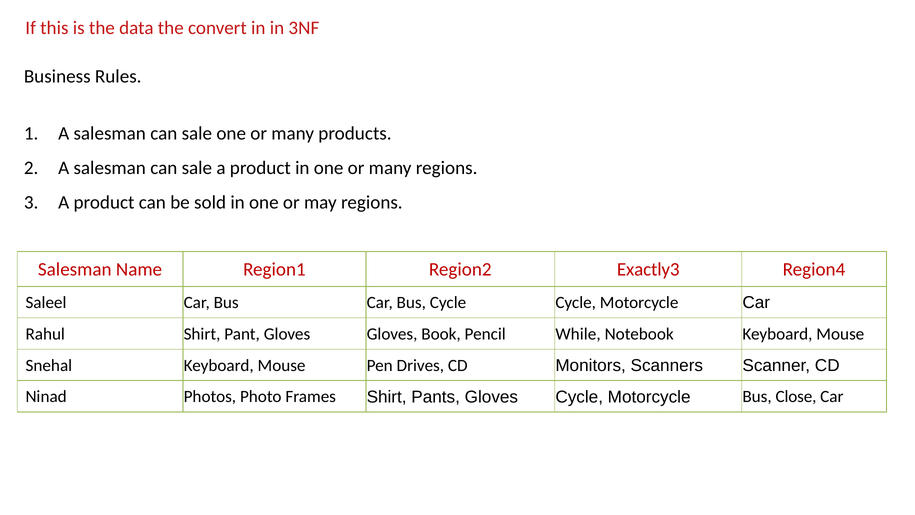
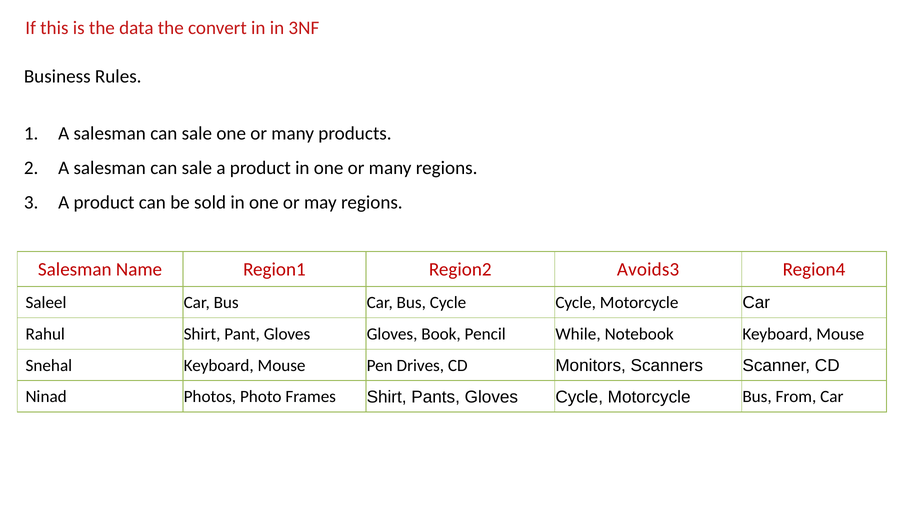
Exactly3: Exactly3 -> Avoids3 (648, 269)
Close: Close -> From (796, 397)
